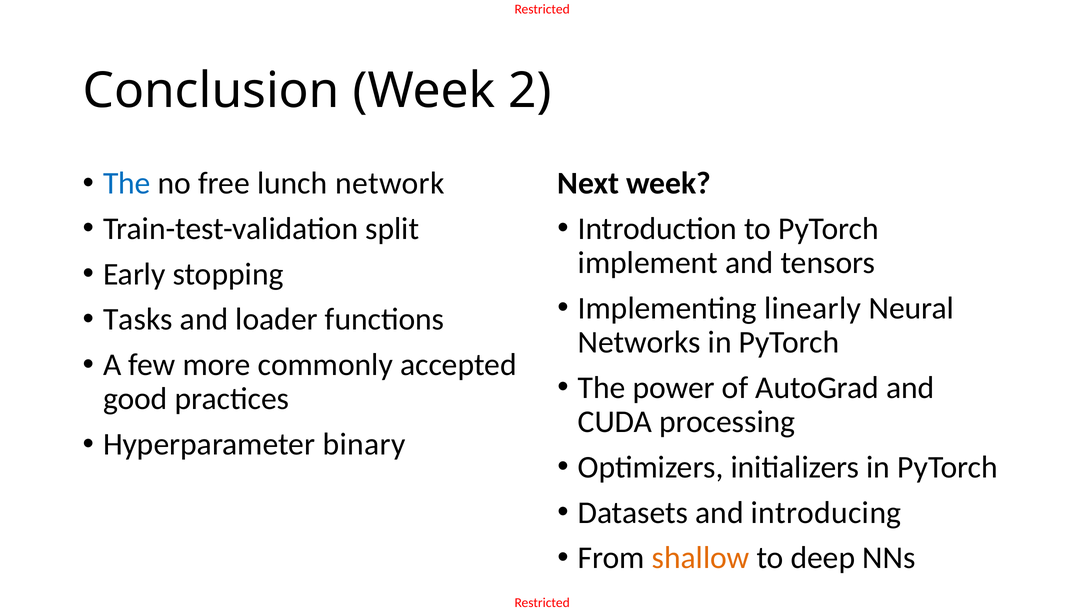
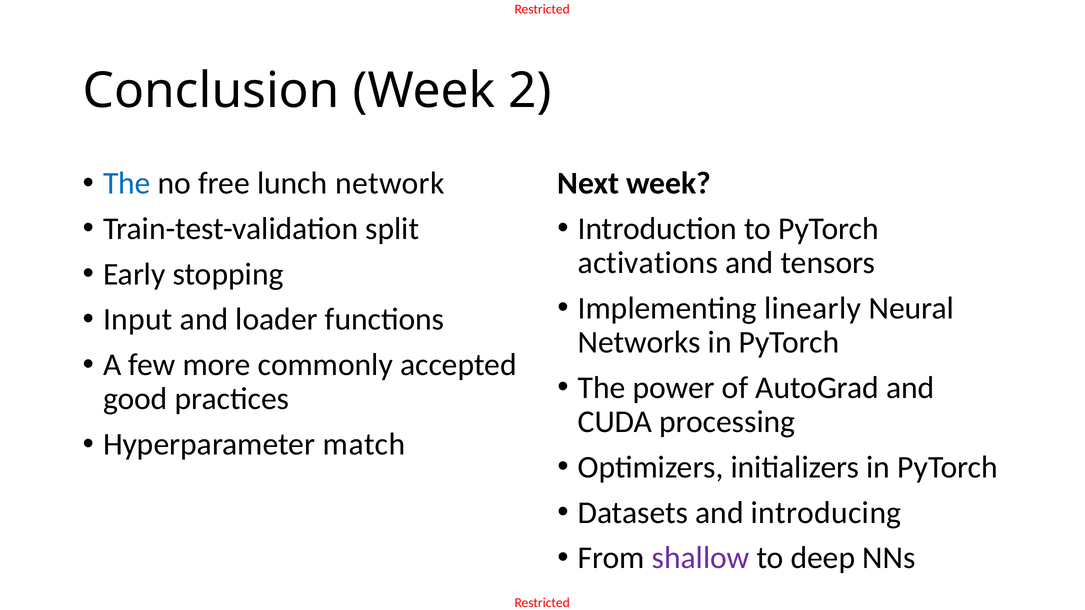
implement: implement -> activations (648, 263)
Tasks: Tasks -> Input (138, 320)
binary: binary -> match (364, 445)
shallow colour: orange -> purple (701, 558)
